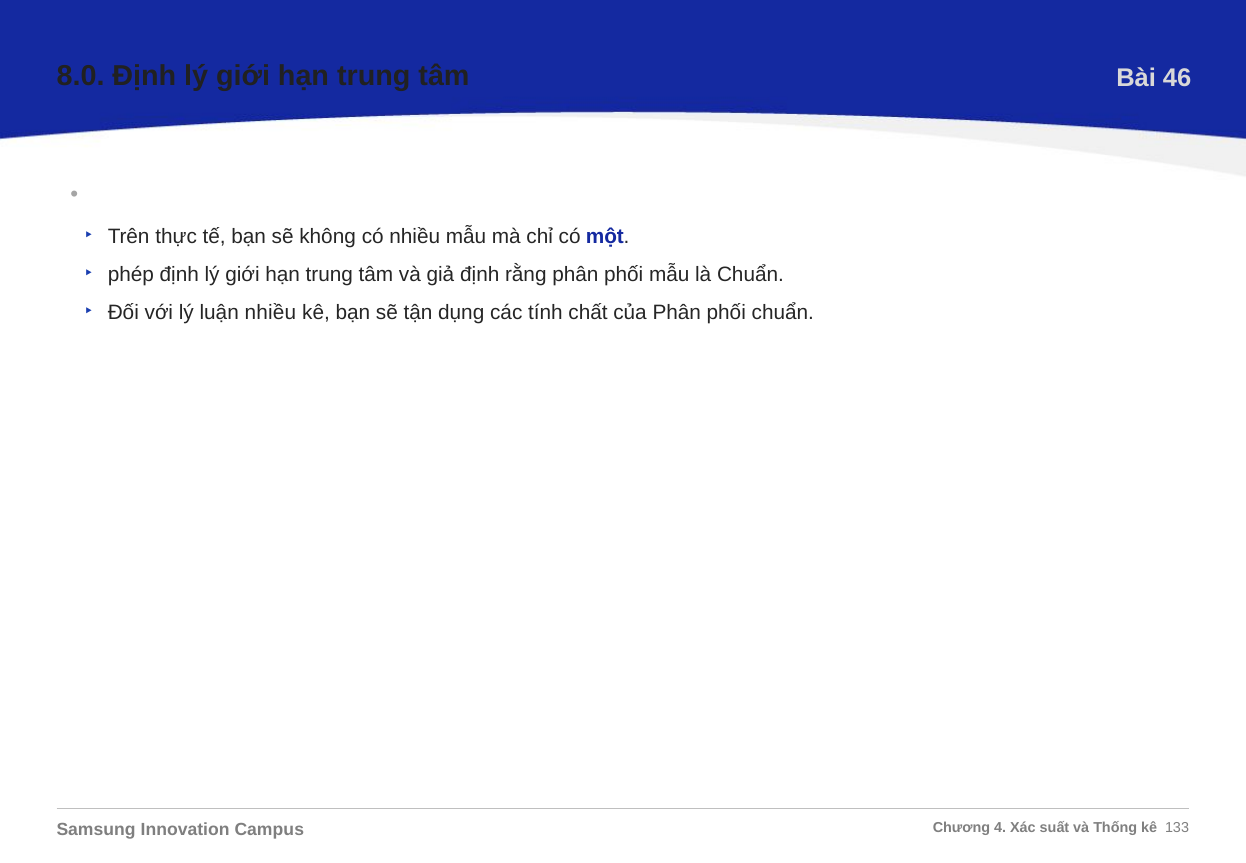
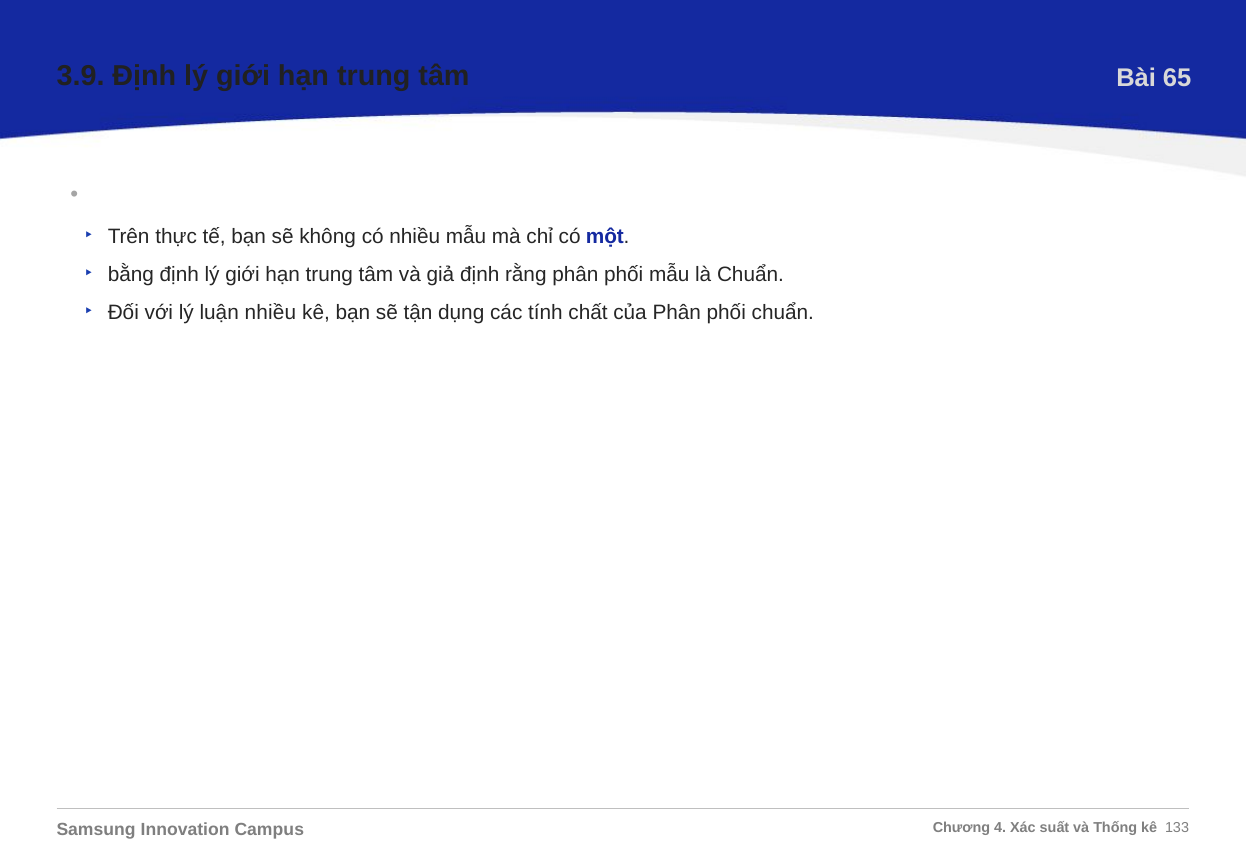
8.0: 8.0 -> 3.9 (81, 76)
46: 46 -> 65 (1177, 78)
phép: phép -> bằng (131, 275)
